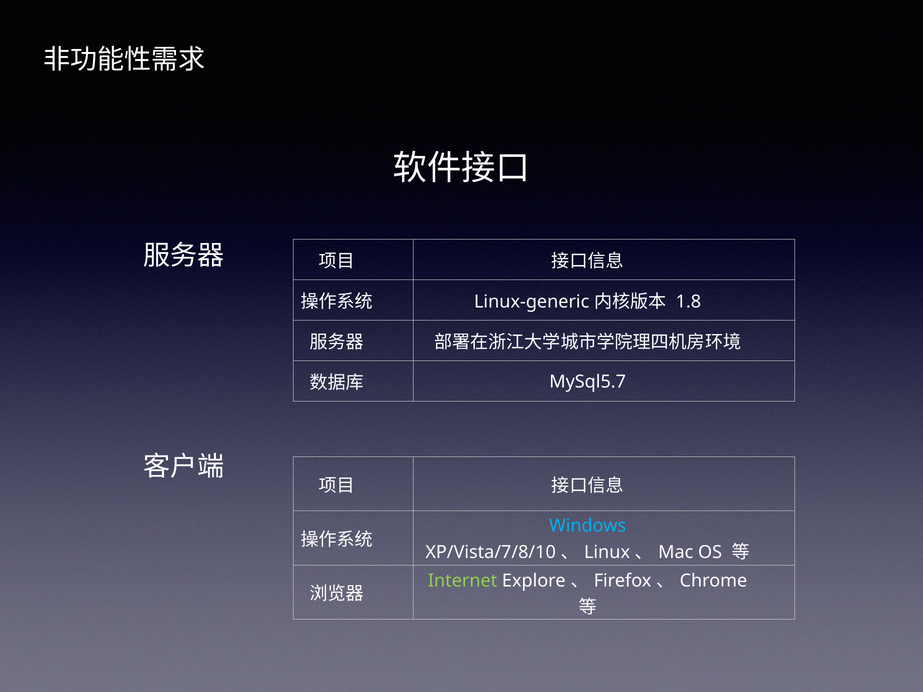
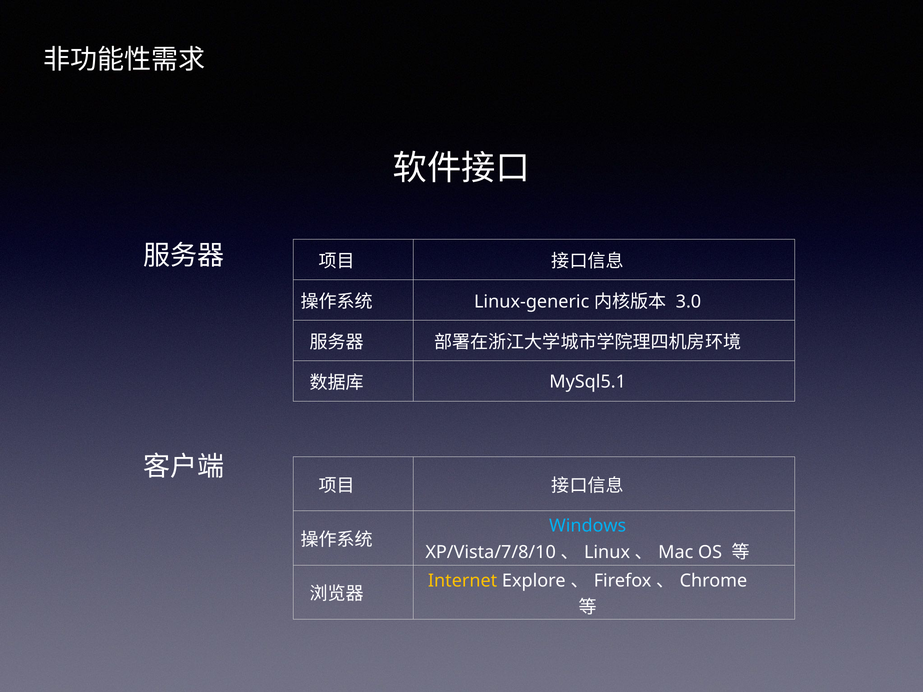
1.8: 1.8 -> 3.0 (688, 302)
MySql5.7: MySql5.7 -> MySql5.1 (588, 382)
Internet colour: light green -> yellow (463, 581)
